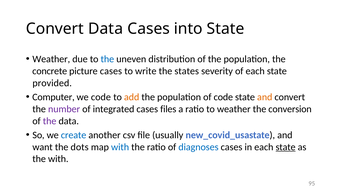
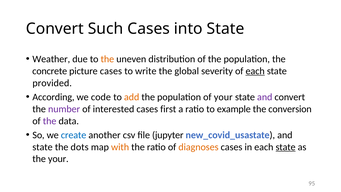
Convert Data: Data -> Such (106, 29)
the colour: blue -> orange (107, 59)
states: states -> global (187, 71)
each underline: none -> present (255, 71)
Computer: Computer -> According (53, 97)
of code: code -> your (223, 97)
and colour: orange -> purple (265, 97)
integrated: integrated -> interested (114, 109)
files: files -> first (168, 109)
to weather: weather -> example (234, 109)
usually: usually -> jupyter (168, 135)
want: want -> state (43, 147)
with colour: blue -> orange (120, 147)
diagnoses colour: blue -> orange (198, 147)
the with: with -> your (58, 159)
